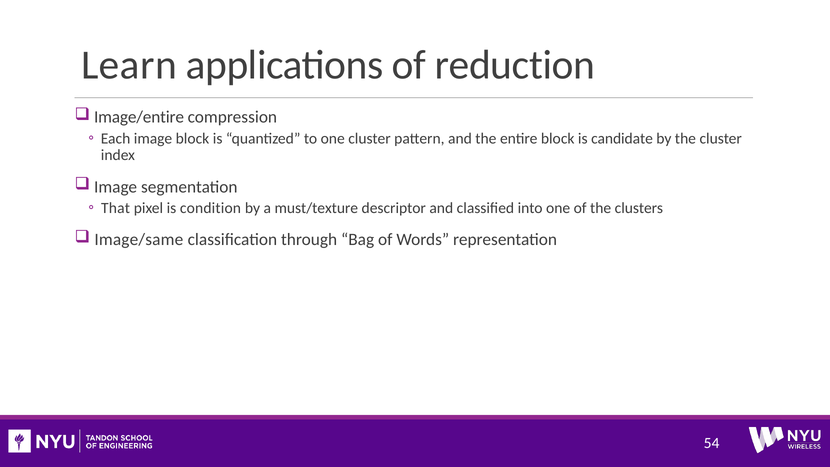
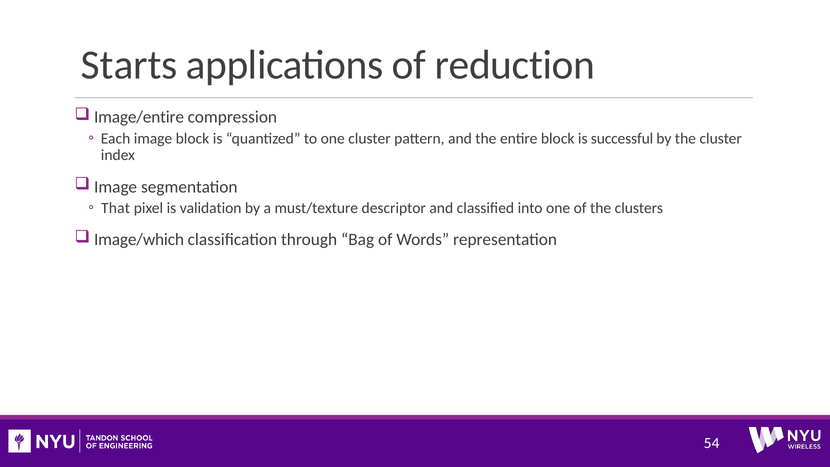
Learn: Learn -> Starts (129, 65)
candidate: candidate -> successful (622, 138)
condition: condition -> validation (211, 208)
Image/same: Image/same -> Image/which (139, 240)
